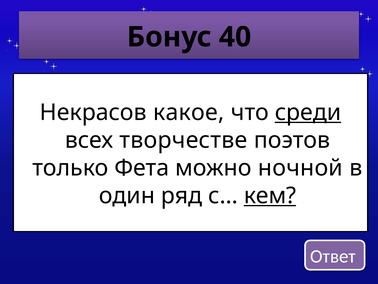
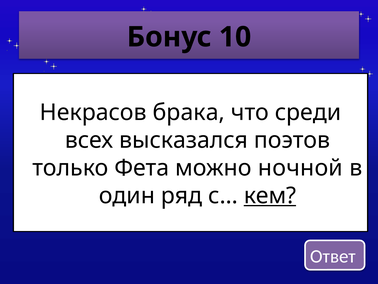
40: 40 -> 10 (235, 37)
какое: какое -> брака (189, 112)
среди underline: present -> none (308, 112)
творчестве: творчестве -> высказался (184, 140)
